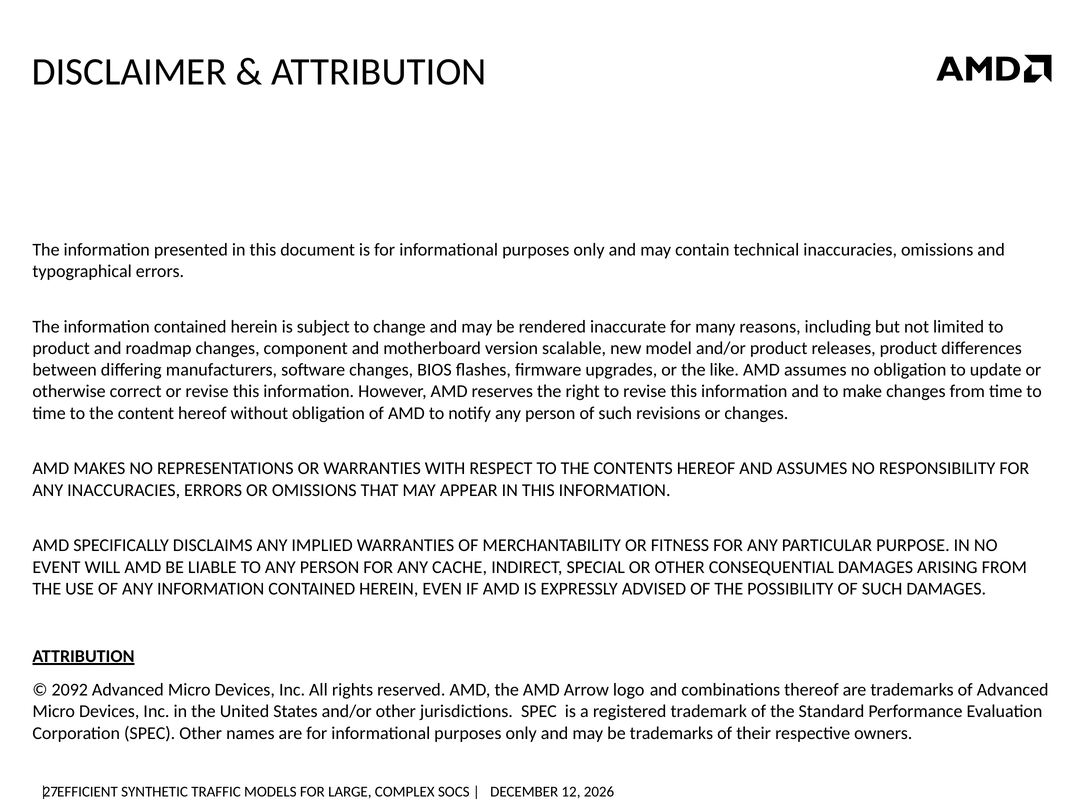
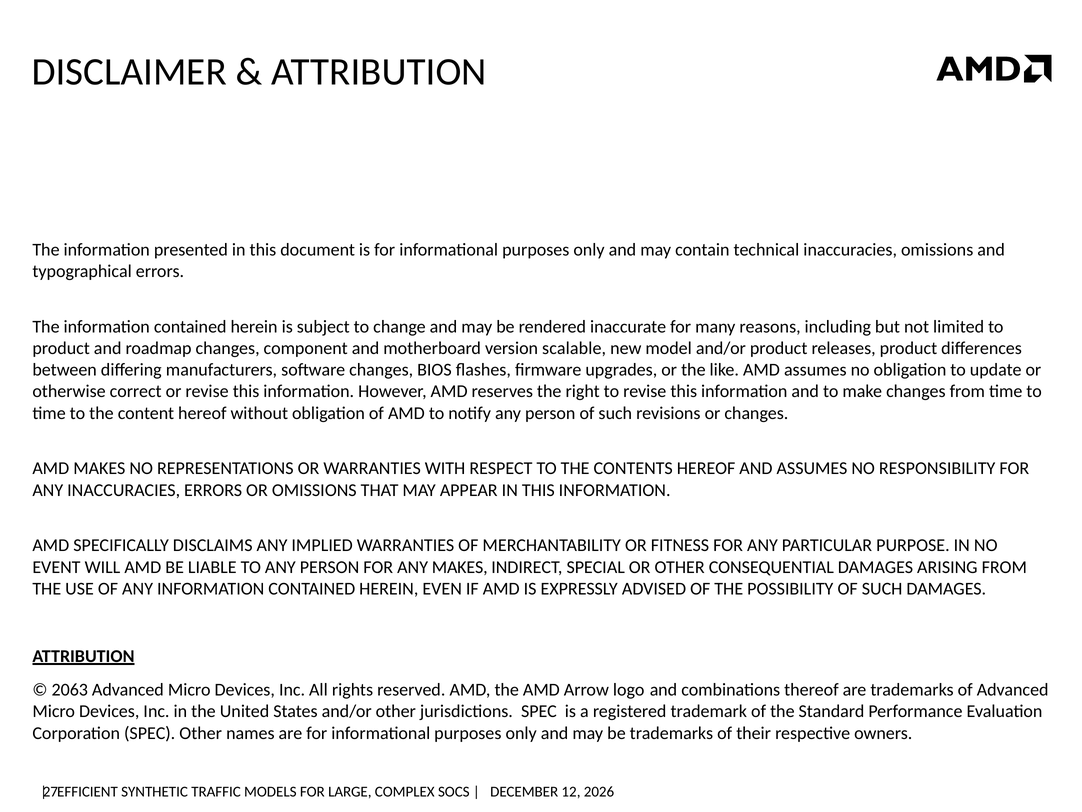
ANY CACHE: CACHE -> MAKES (460, 567)
2092: 2092 -> 2063 (70, 689)
